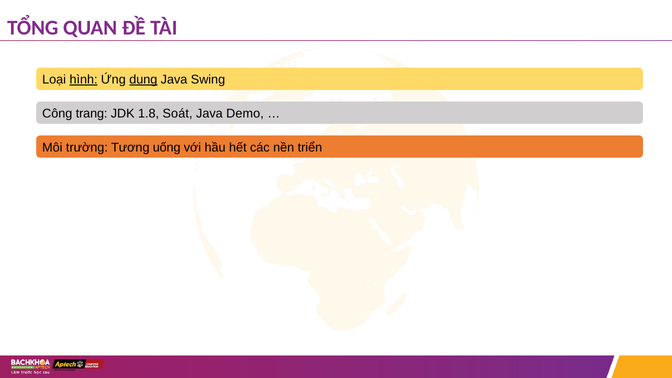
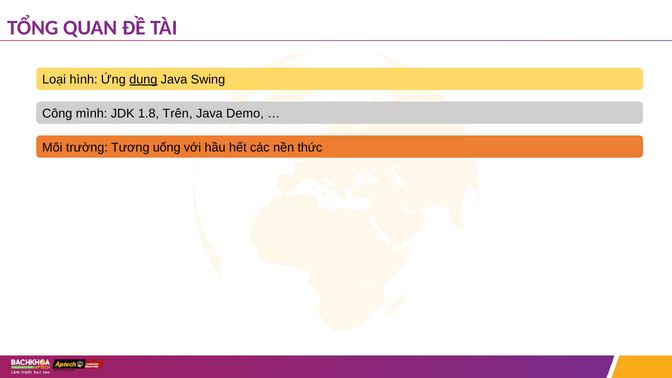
hình underline: present -> none (84, 80)
trang: trang -> mình (92, 114)
Soát: Soát -> Trên (178, 114)
triển: triển -> thức (310, 147)
